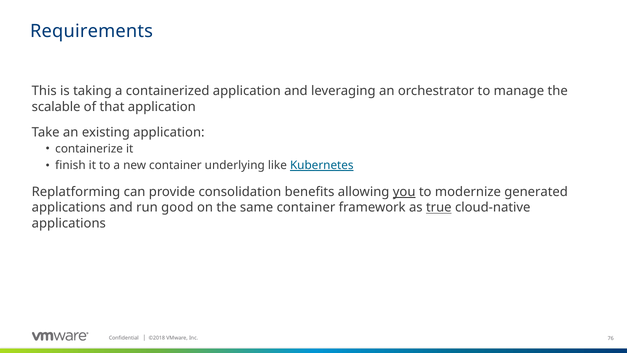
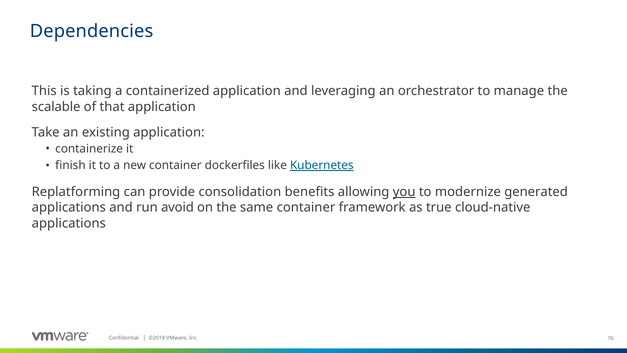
Requirements: Requirements -> Dependencies (92, 31)
underlying: underlying -> dockerfiles (235, 165)
good: good -> avoid (177, 207)
true underline: present -> none (439, 207)
